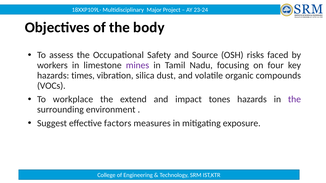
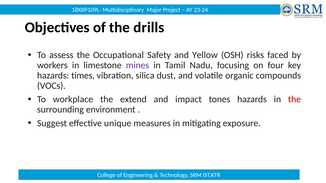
body: body -> drills (149, 27)
Source: Source -> Yellow (205, 55)
the colour: purple -> red (295, 100)
factors: factors -> unique (118, 123)
